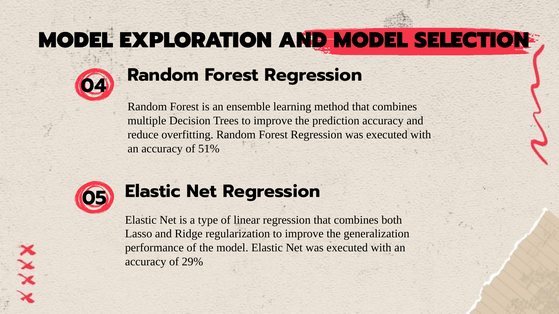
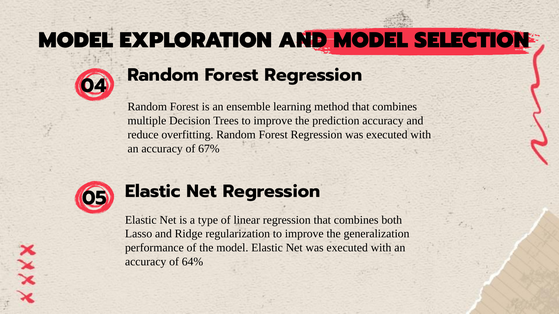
51%: 51% -> 67% (209, 149)
29%: 29% -> 64% (192, 262)
